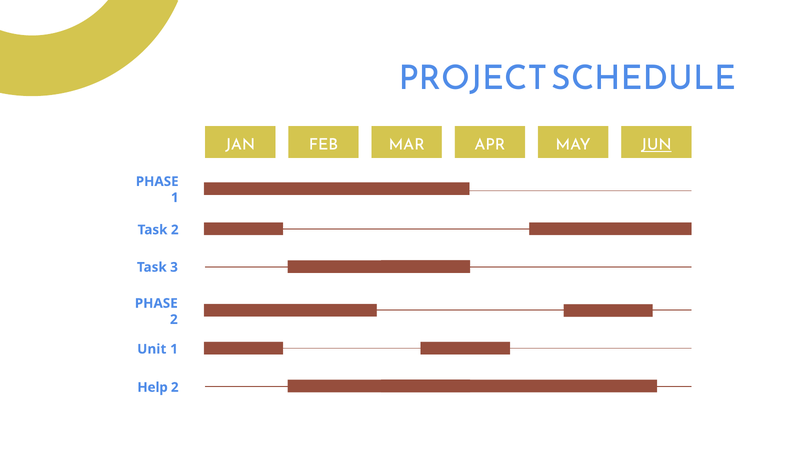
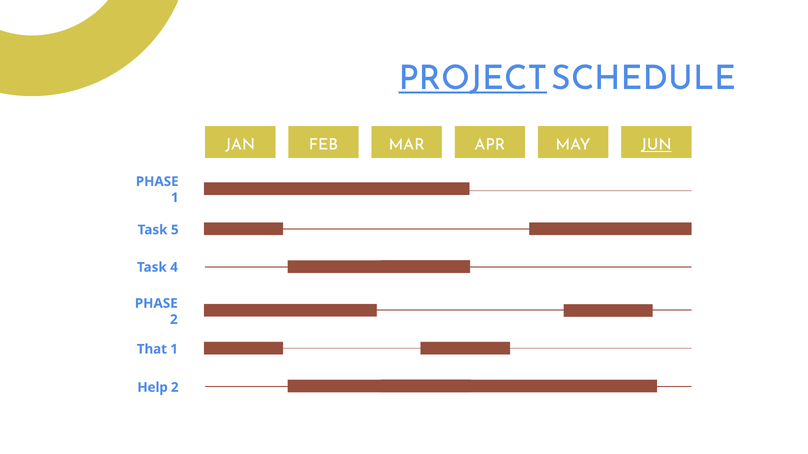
PROJECT underline: none -> present (473, 78)
Task 2: 2 -> 5 (175, 230)
3: 3 -> 4 (174, 268)
Unit: Unit -> That (152, 349)
